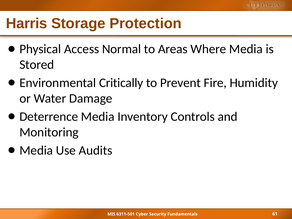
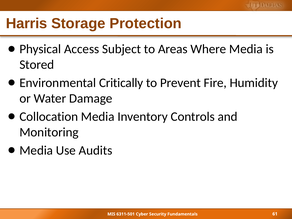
Normal: Normal -> Subject (122, 49)
Deterrence: Deterrence -> Collocation (49, 117)
